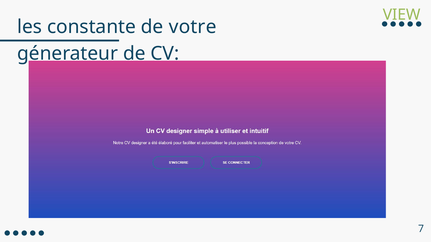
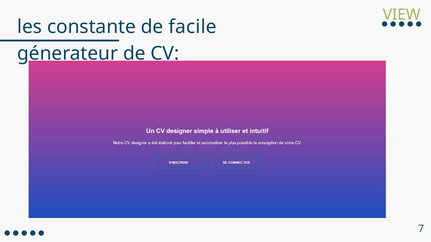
votre: votre -> facile (193, 27)
